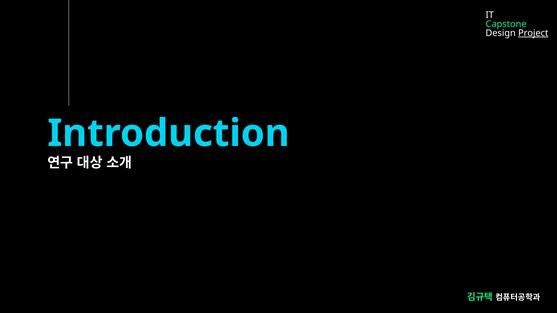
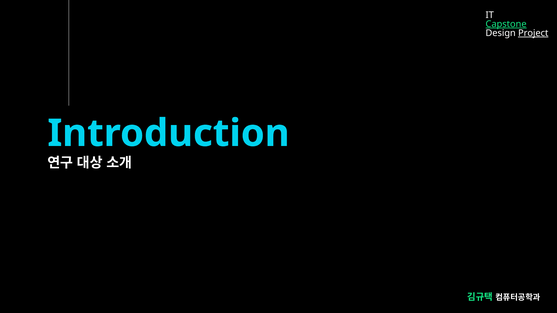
Capstone underline: none -> present (506, 24)
